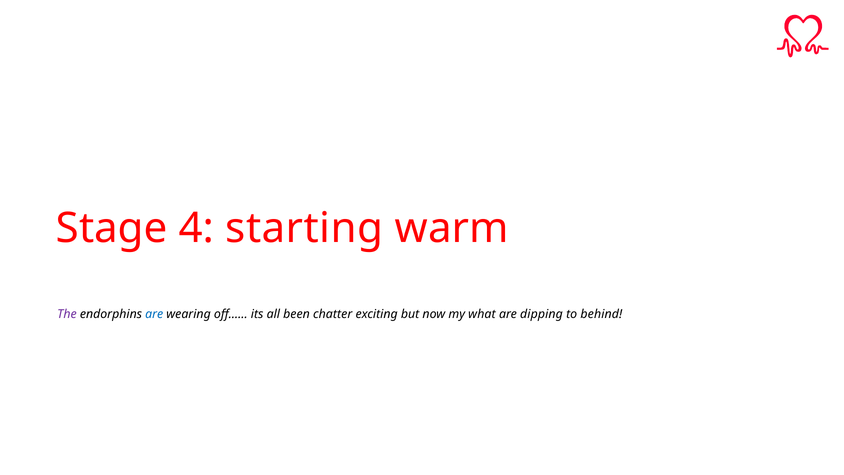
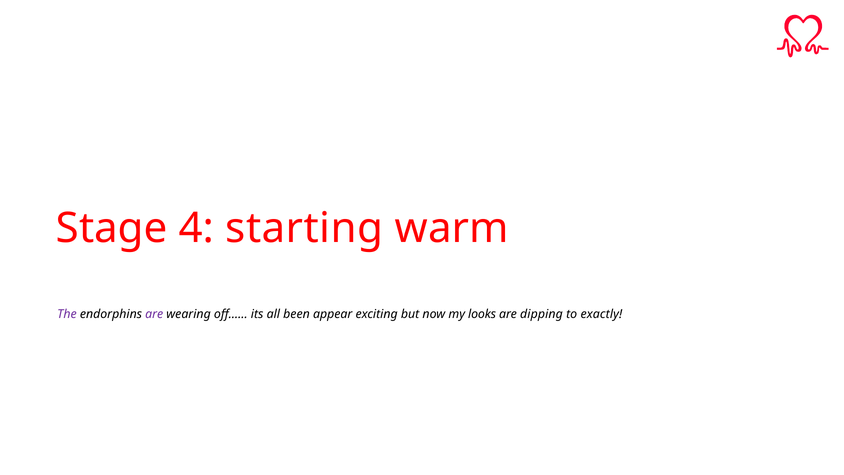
are colour: blue -> purple (154, 314)
chatter: chatter -> appear (333, 314)
what: what -> looks (482, 314)
behind: behind -> exactly (601, 314)
